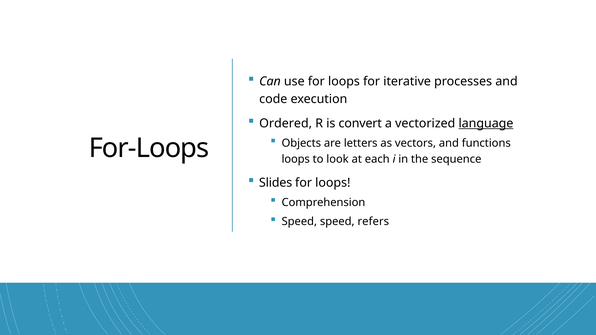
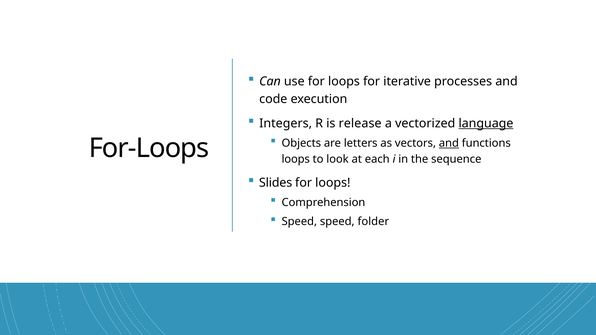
Ordered: Ordered -> Integers (286, 123)
convert: convert -> release (360, 123)
and underline: none -> present (449, 143)
refers: refers -> folder (373, 222)
